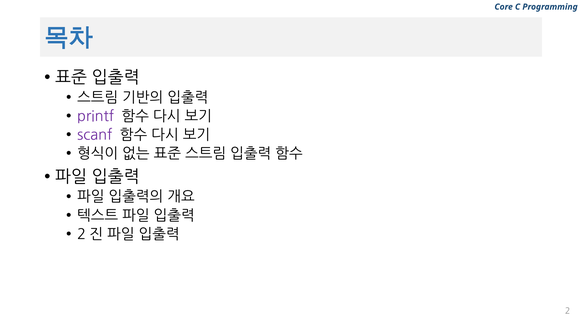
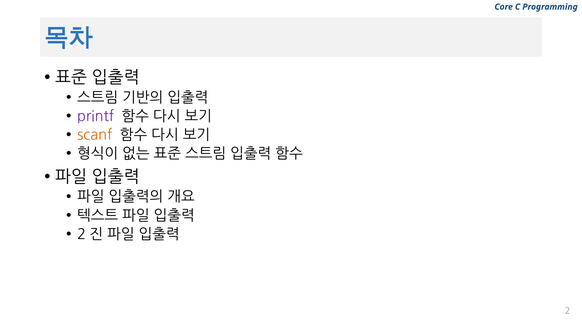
scanf colour: purple -> orange (95, 135)
